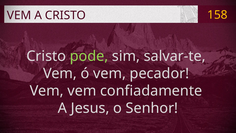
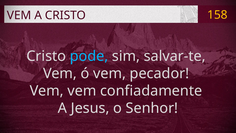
pode colour: light green -> light blue (89, 56)
